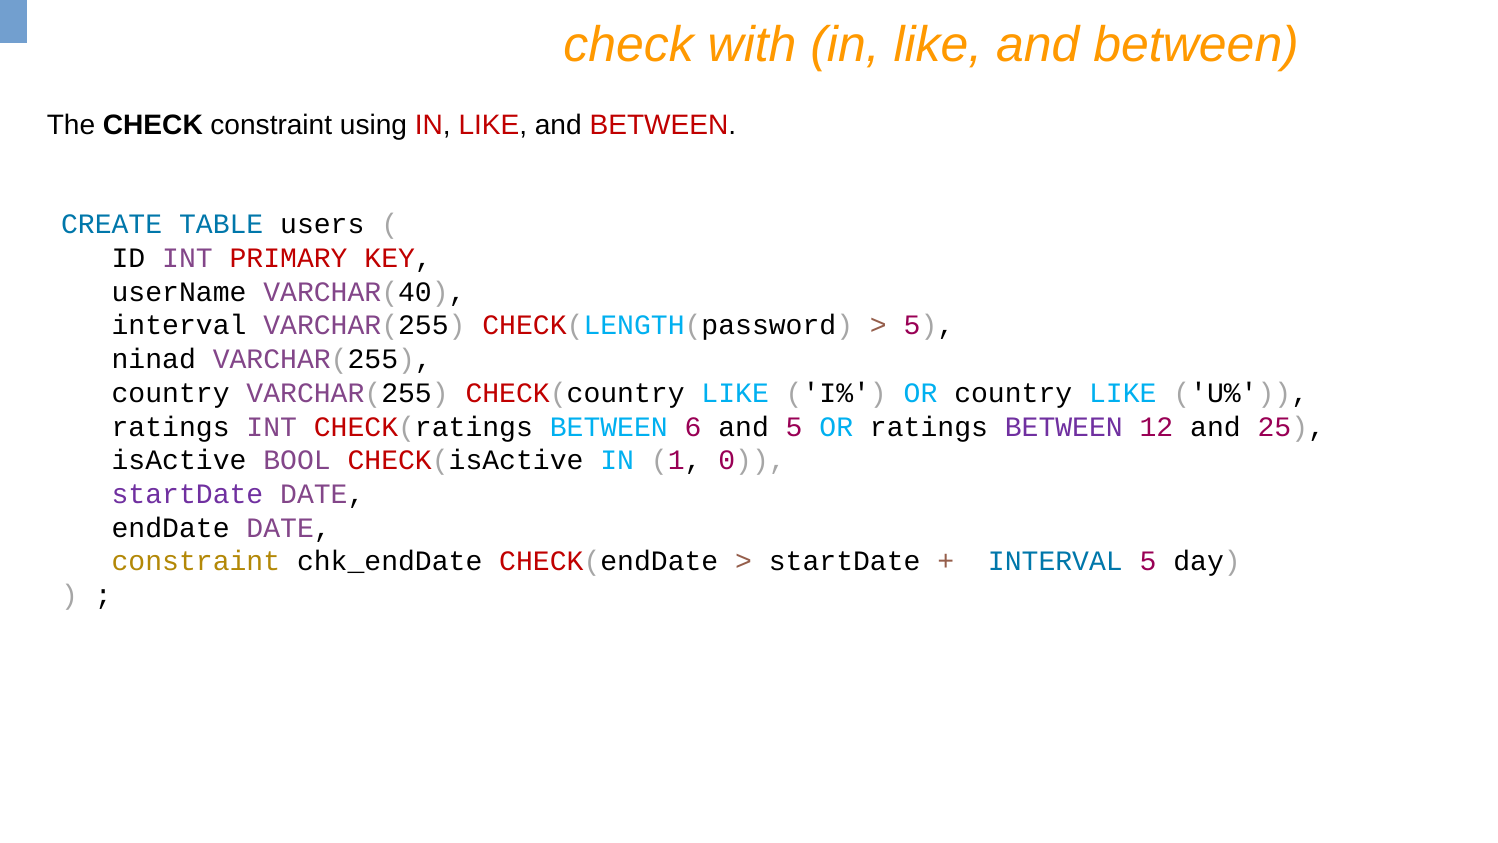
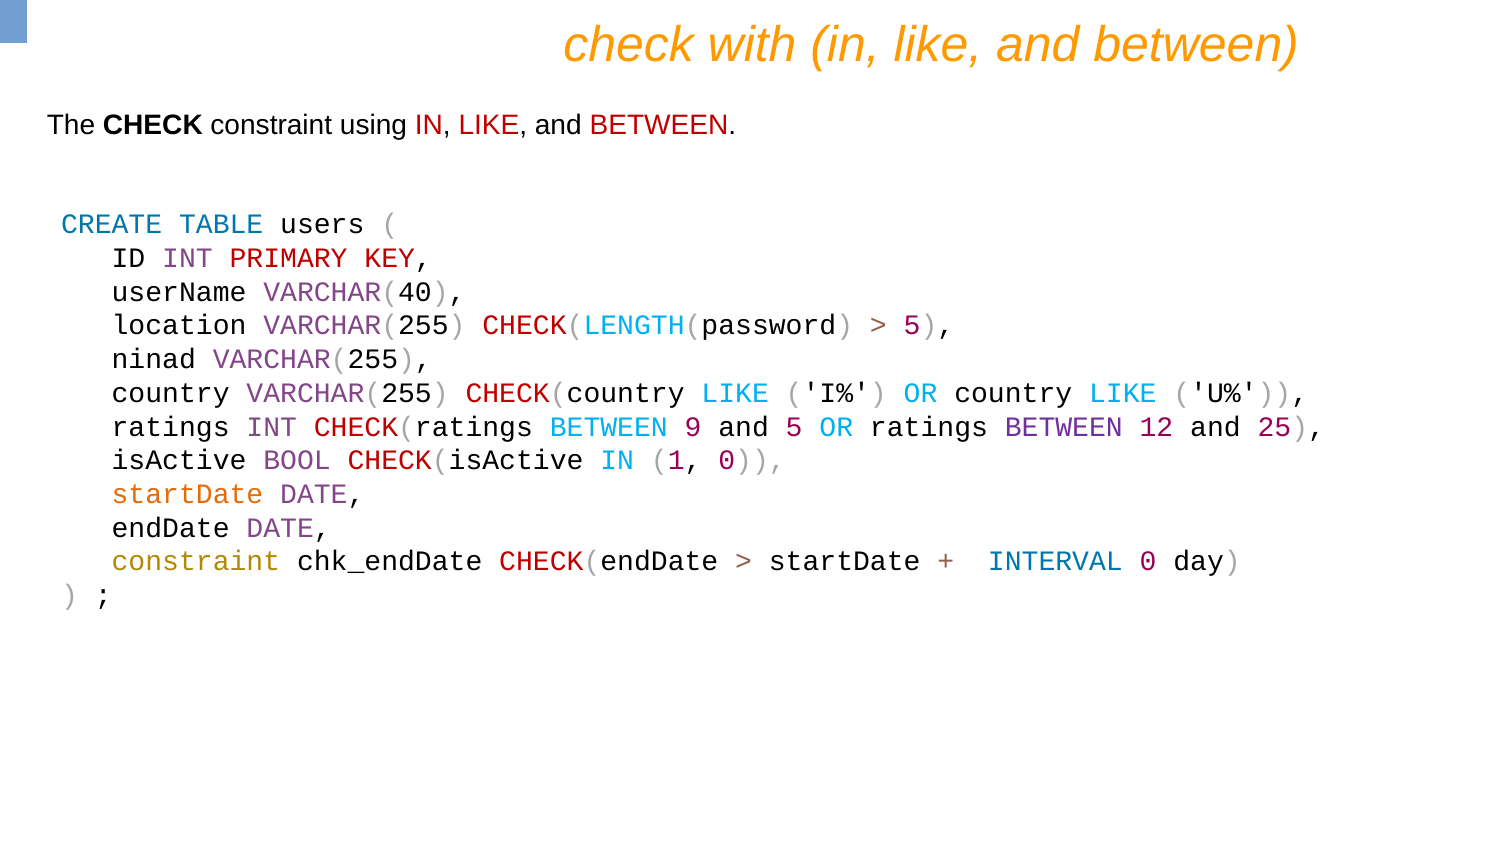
interval: interval -> location (179, 326)
6: 6 -> 9 (693, 427)
startDate colour: purple -> orange (187, 494)
INTERVAL 5: 5 -> 0 (1148, 561)
